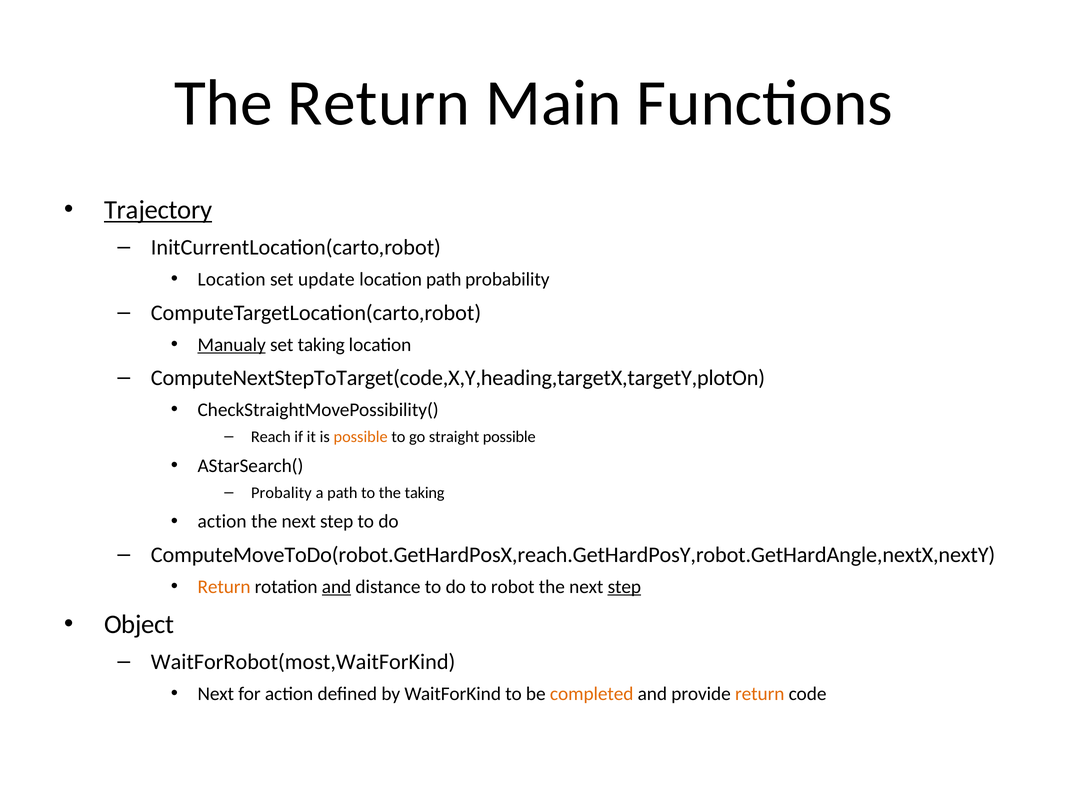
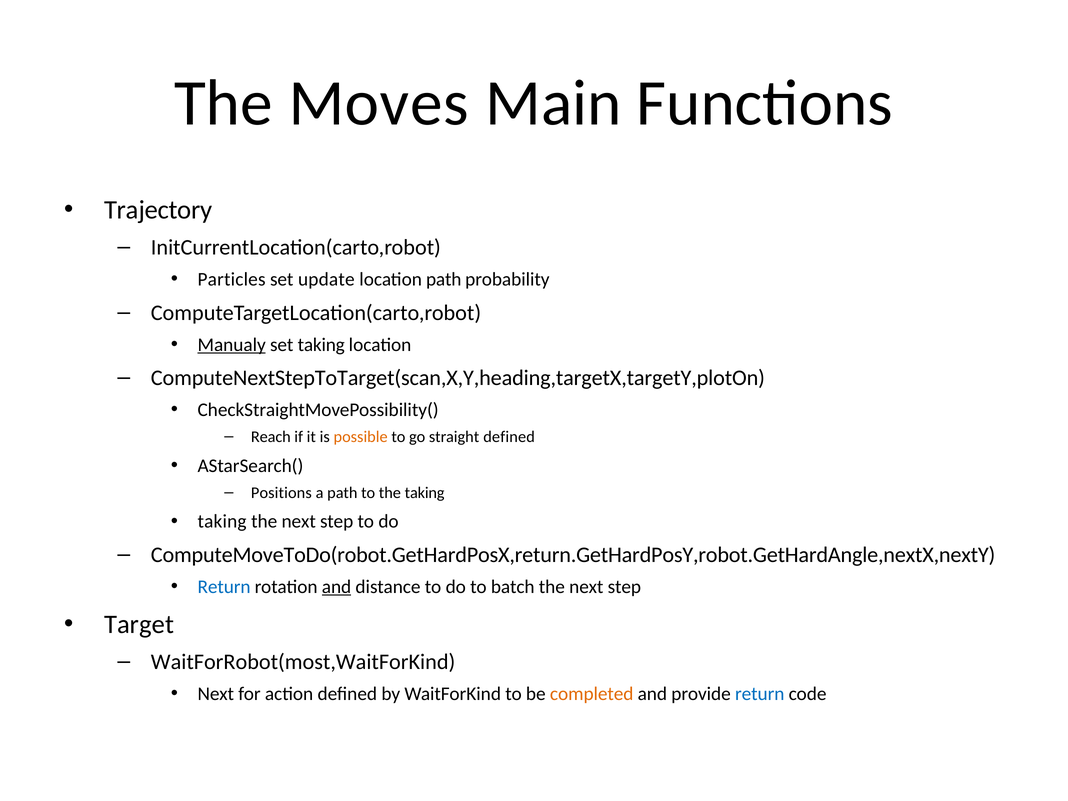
The Return: Return -> Moves (379, 103)
Trajectory underline: present -> none (158, 210)
Location: Location -> Particles (232, 279)
ComputeNextStepToTarget(code,X,Y,heading,targetX,targetY,plotOn: ComputeNextStepToTarget(code,X,Y,heading,targetX,targetY,plotOn -> ComputeNextStepToTarget(scan,X,Y,heading,targetX,targetY,plotOn (458, 378)
straight possible: possible -> defined (509, 437)
Probality: Probality -> Positions (281, 493)
action: action -> taking (222, 522)
ComputeMoveToDo(robot.GetHardPosX,reach.GetHardPosY,robot.GetHardAngle,nextX,nextY: ComputeMoveToDo(robot.GetHardPosX,reach.GetHardPosY,robot.GetHardAngle,nextX,nextY -> ComputeMoveToDo(robot.GetHardPosX,return.GetHardPosY,robot.GetHardAngle,nextX,nextY (573, 555)
Return colour: orange -> blue (224, 587)
robot: robot -> batch (513, 587)
step underline: present -> none (624, 587)
Object: Object -> Target (139, 624)
return colour: orange -> blue (760, 694)
